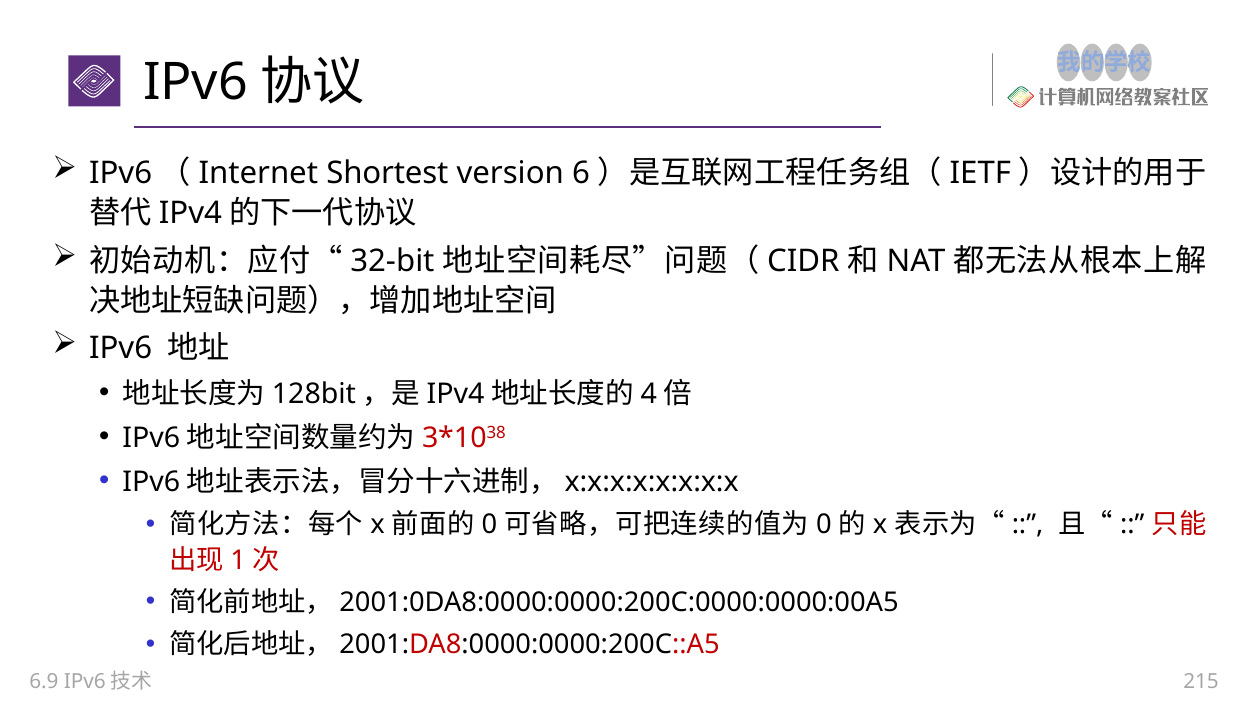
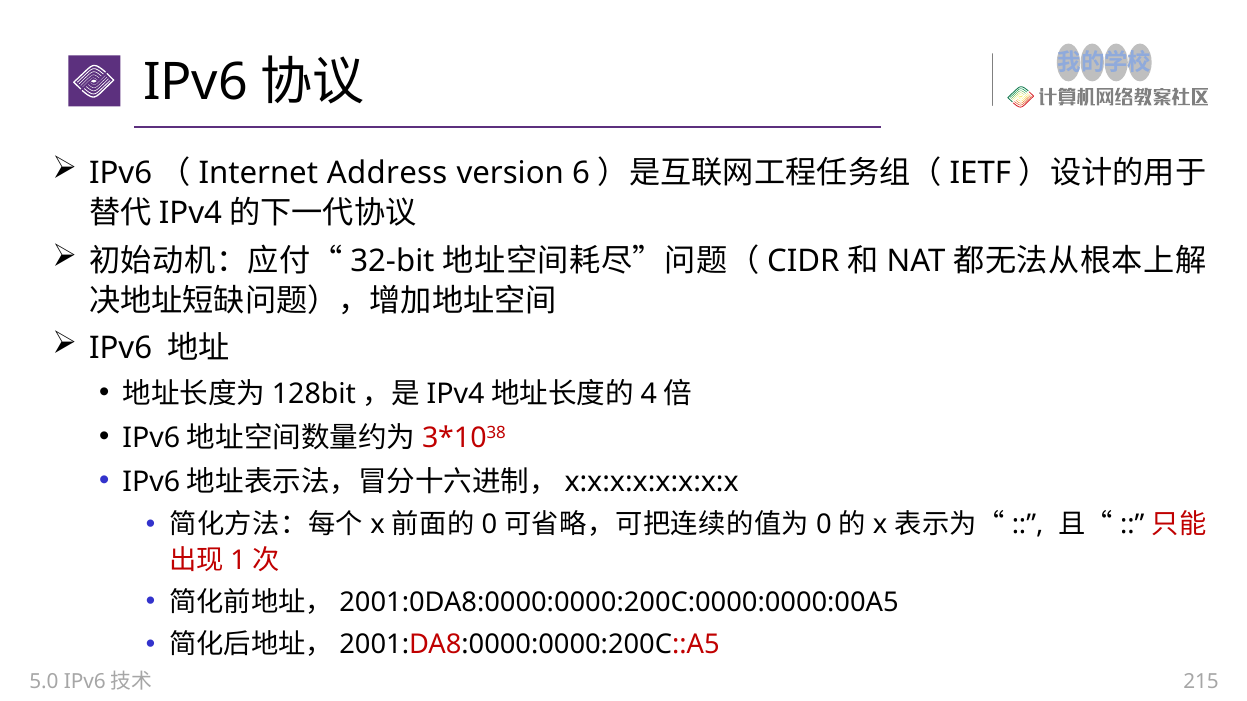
Shortest: Shortest -> Address (387, 173)
6.9: 6.9 -> 5.0 (44, 682)
